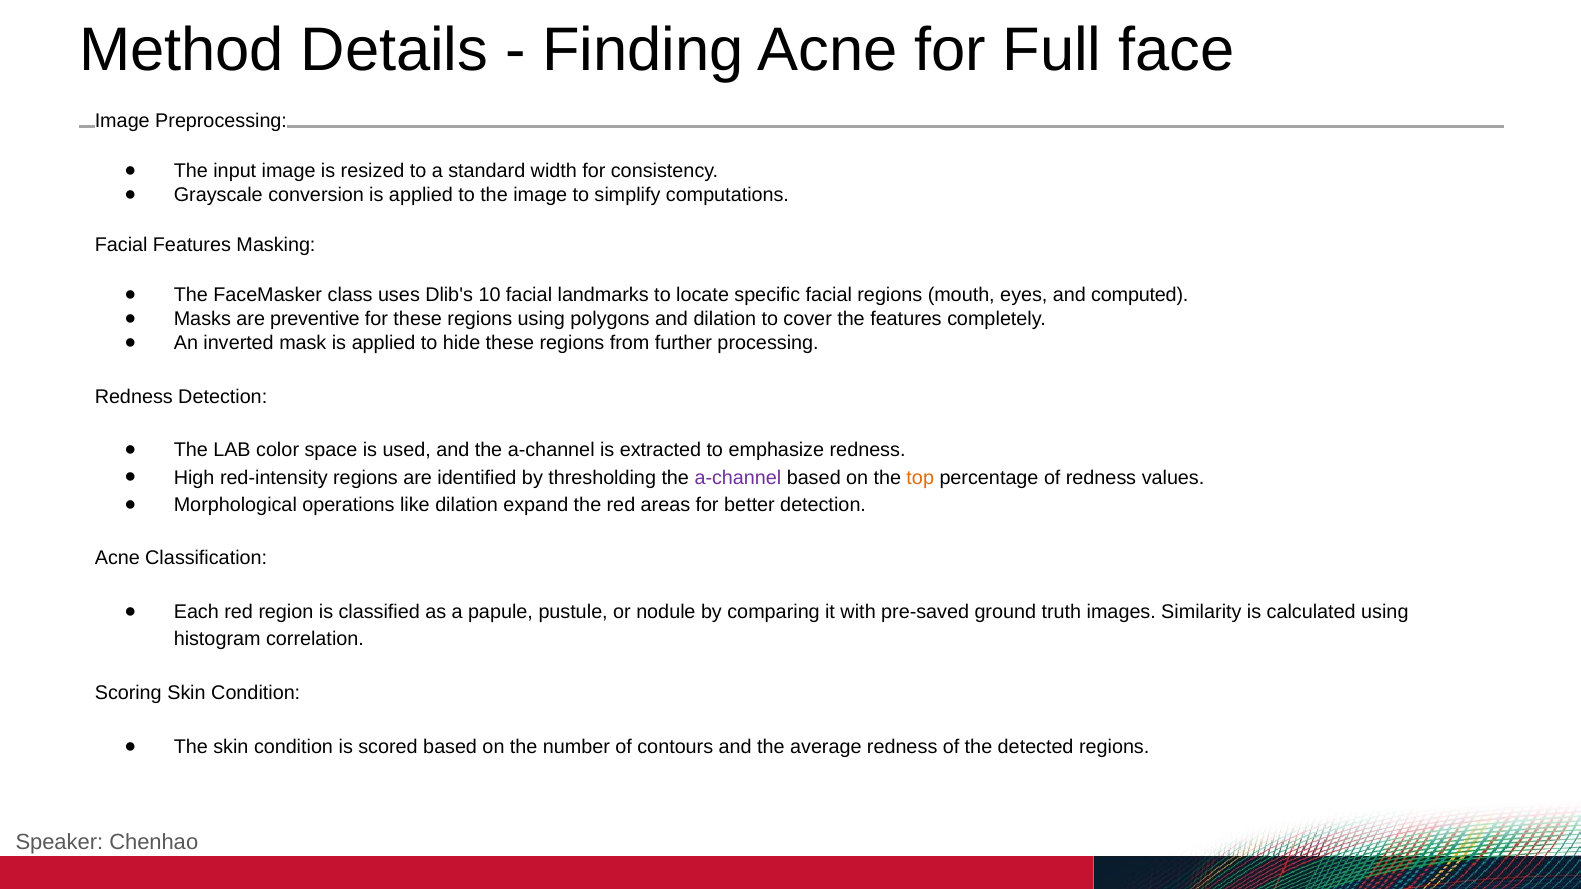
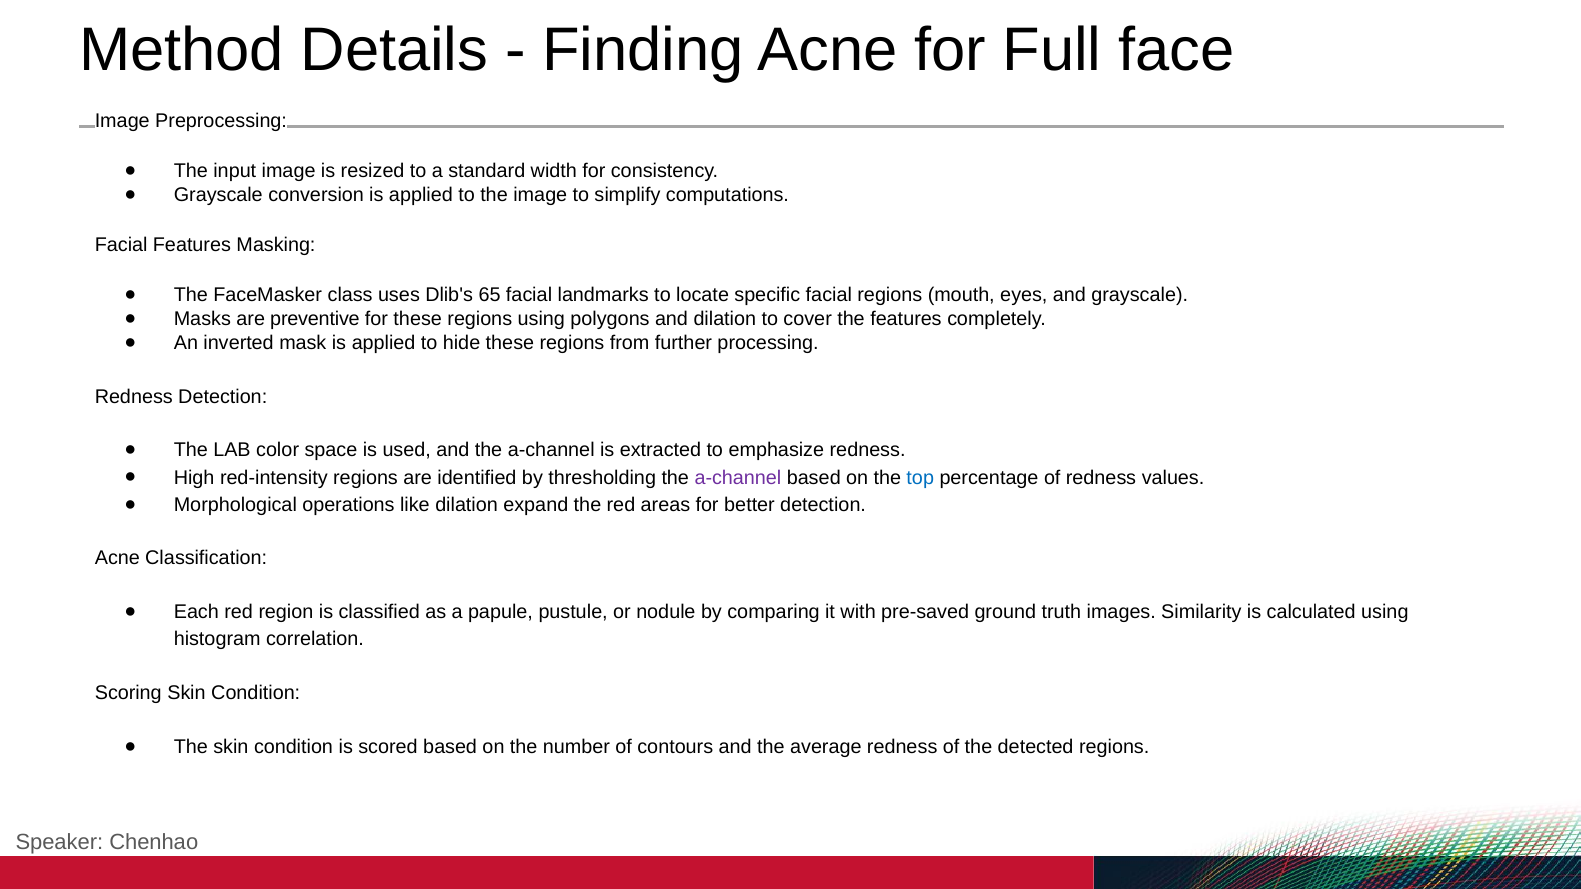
10: 10 -> 65 (490, 295)
and computed: computed -> grayscale (1140, 295)
top colour: orange -> blue (920, 478)
